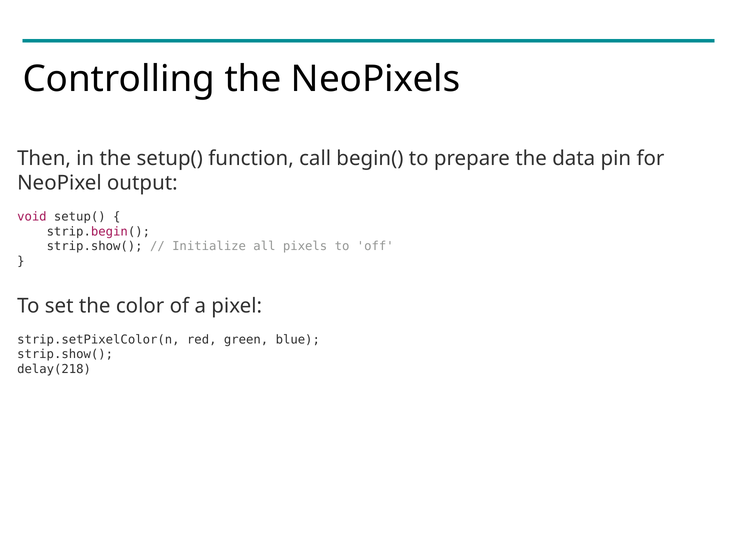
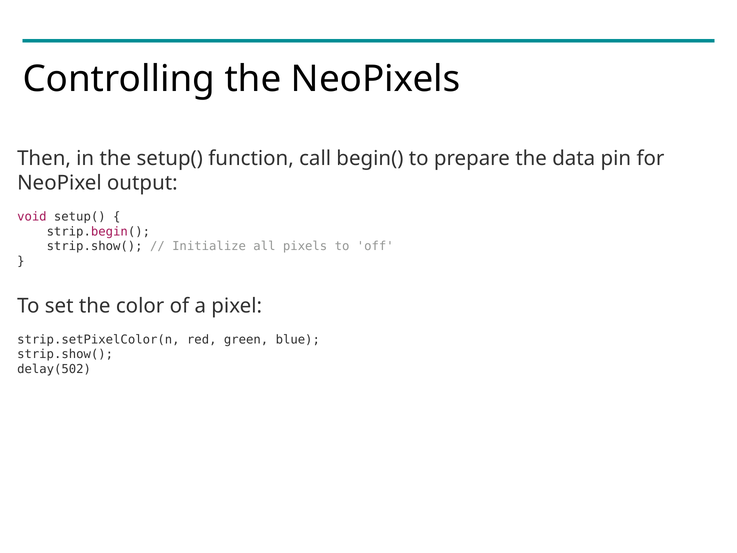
delay(218: delay(218 -> delay(502 (54, 369)
